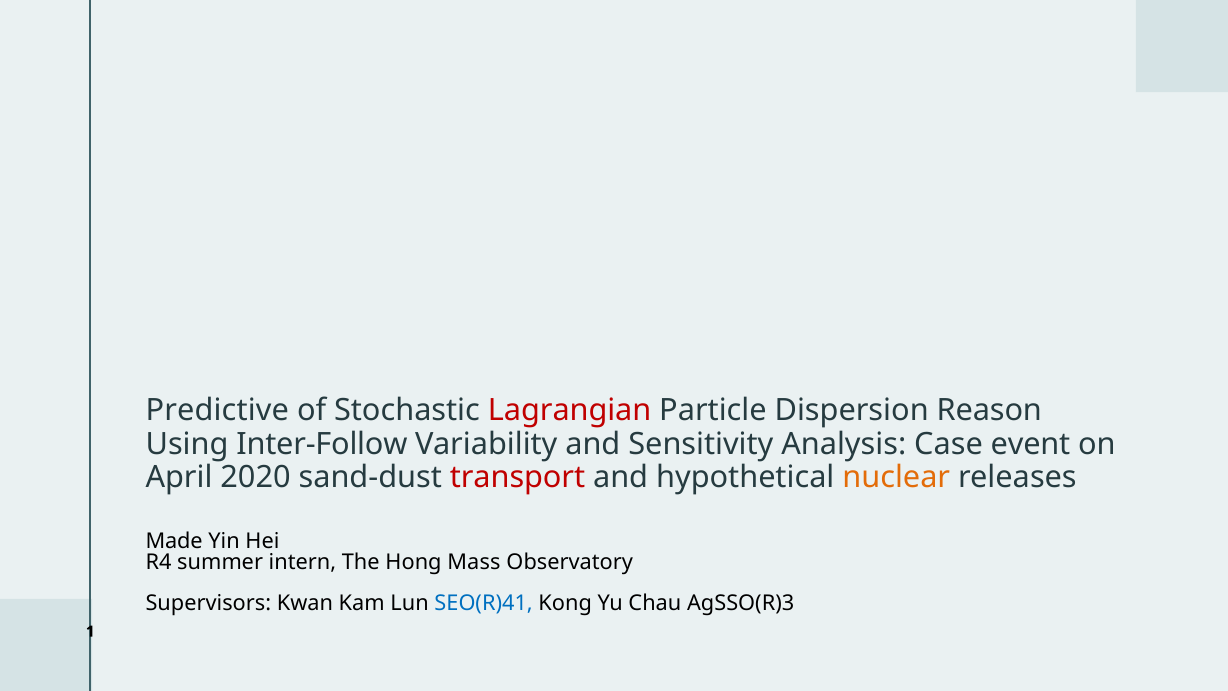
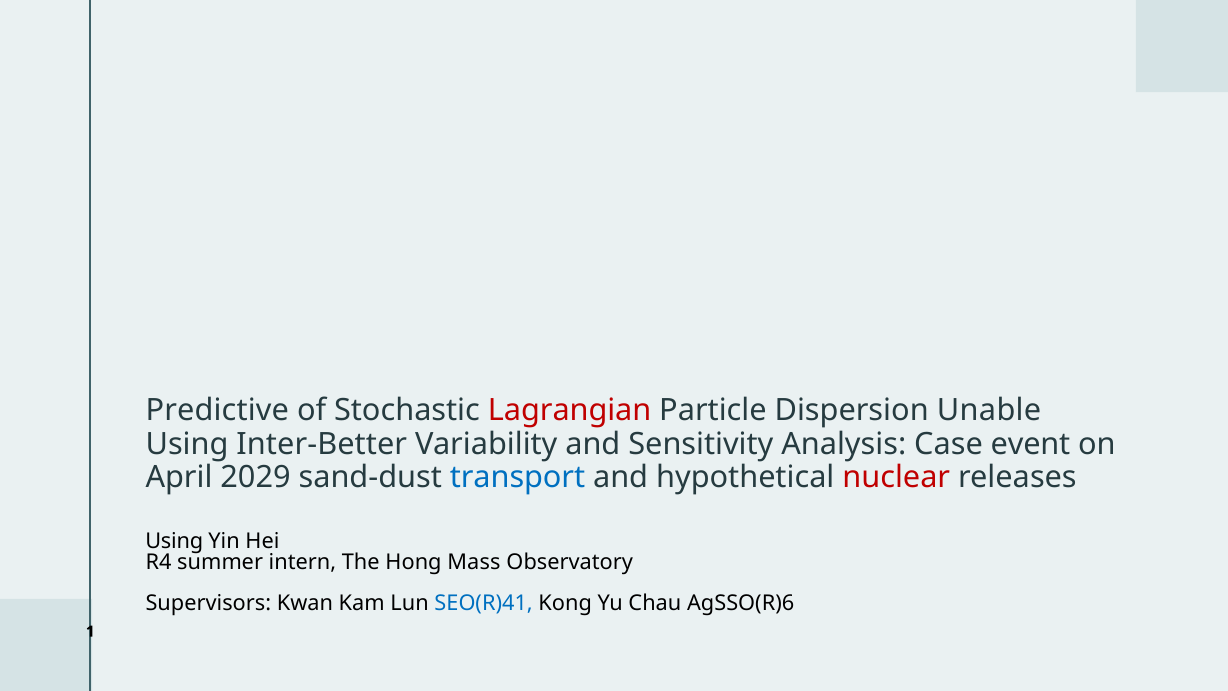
Reason: Reason -> Unable (989, 411)
Inter-Follow: Inter-Follow -> Inter-Better (322, 444)
2020: 2020 -> 2029 (256, 477)
transport colour: red -> blue (517, 477)
nuclear colour: orange -> red (896, 477)
Made: Made -> Using (174, 541)
AgSSO(R)3: AgSSO(R)3 -> AgSSO(R)6 (741, 604)
